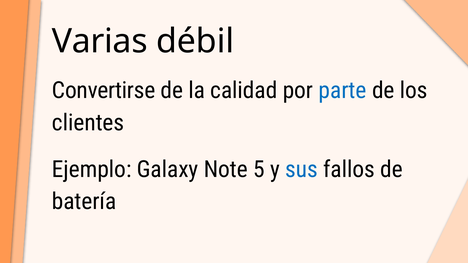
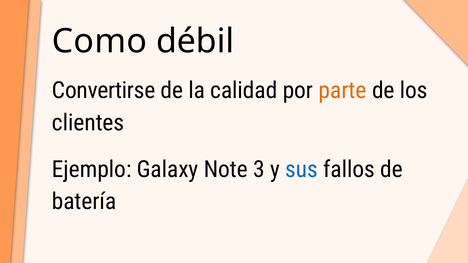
Varias: Varias -> Como (99, 41)
parte colour: blue -> orange (342, 91)
5: 5 -> 3 (259, 170)
